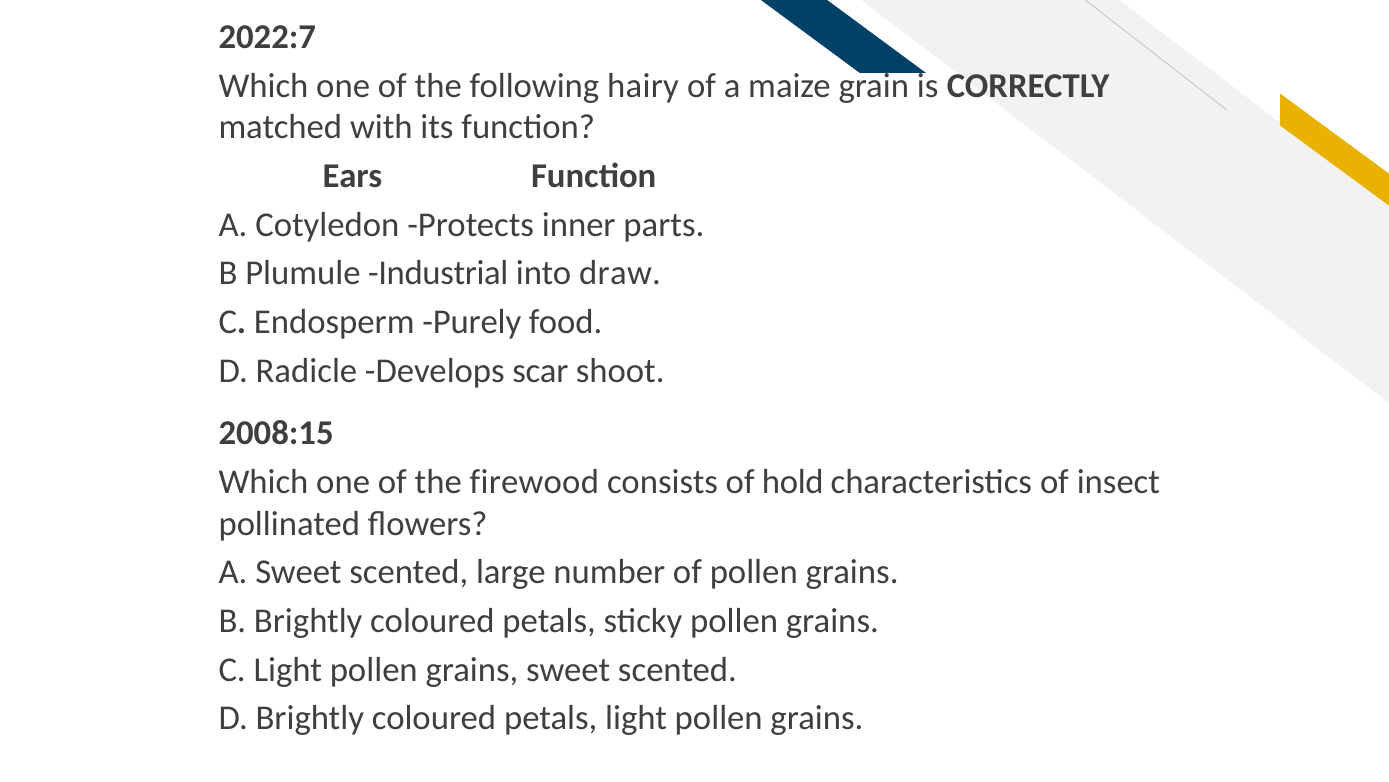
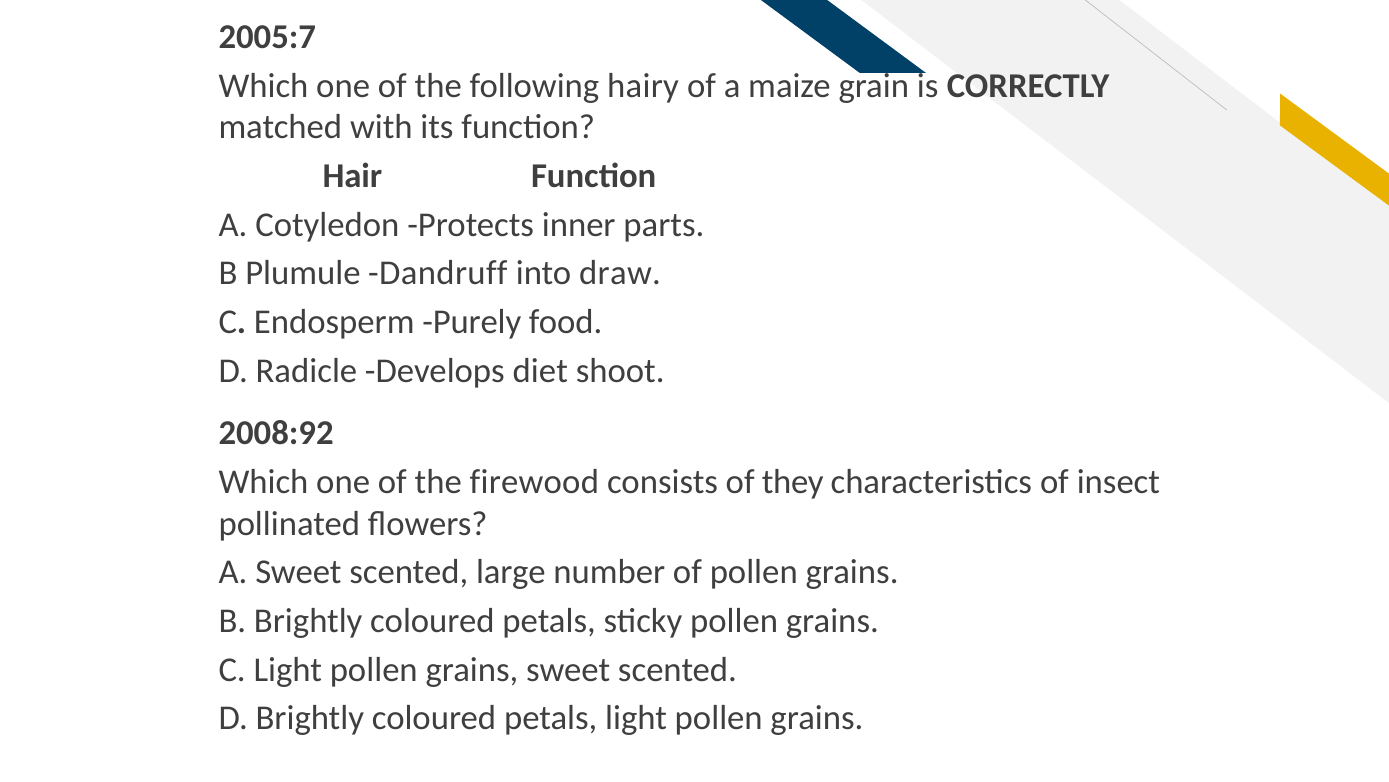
2022:7: 2022:7 -> 2005:7 (267, 37)
Ears: Ears -> Hair (352, 176)
Industrial: Industrial -> Dandruff (438, 273)
scar: scar -> diet (540, 370)
2008:15: 2008:15 -> 2008:92 (276, 433)
hold: hold -> they (793, 482)
